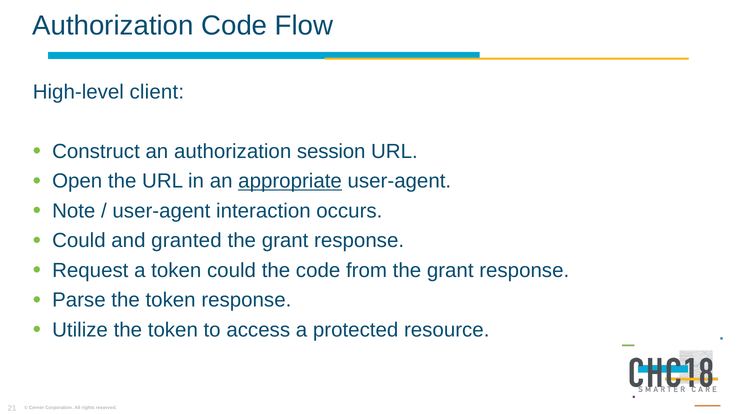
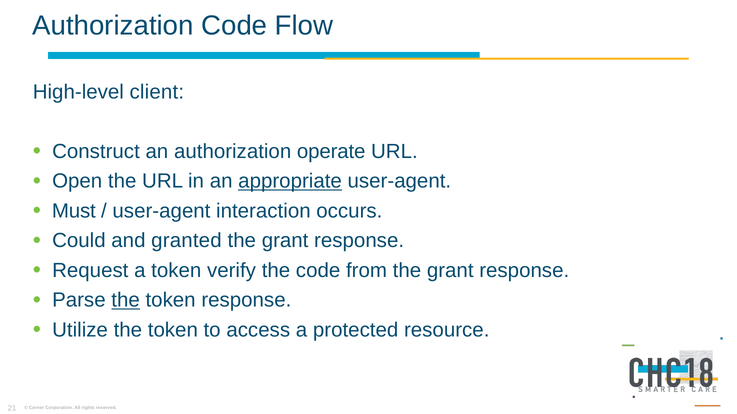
session: session -> operate (331, 152)
Note: Note -> Must (74, 211)
token could: could -> verify (231, 271)
the underline: none -> present (126, 301)
